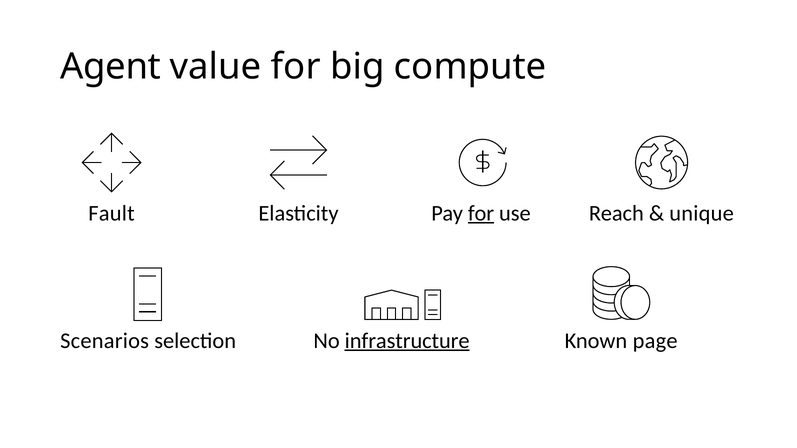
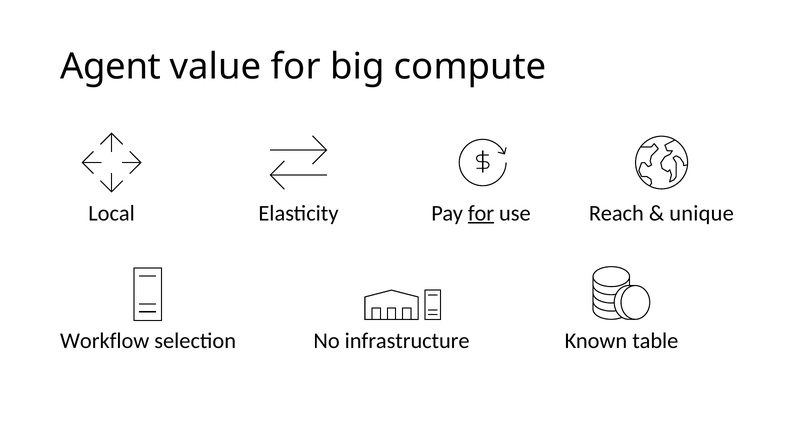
Fault: Fault -> Local (112, 213)
Scenarios: Scenarios -> Workflow (105, 341)
infrastructure underline: present -> none (407, 341)
page: page -> table (655, 341)
